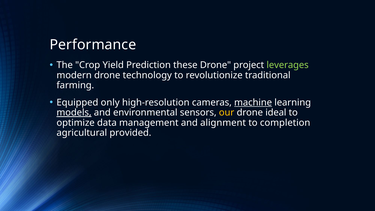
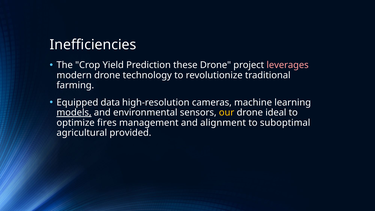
Performance: Performance -> Inefficiencies (93, 45)
leverages colour: light green -> pink (288, 65)
only: only -> data (110, 102)
machine underline: present -> none (253, 102)
data: data -> fires (107, 123)
completion: completion -> suboptimal (285, 123)
